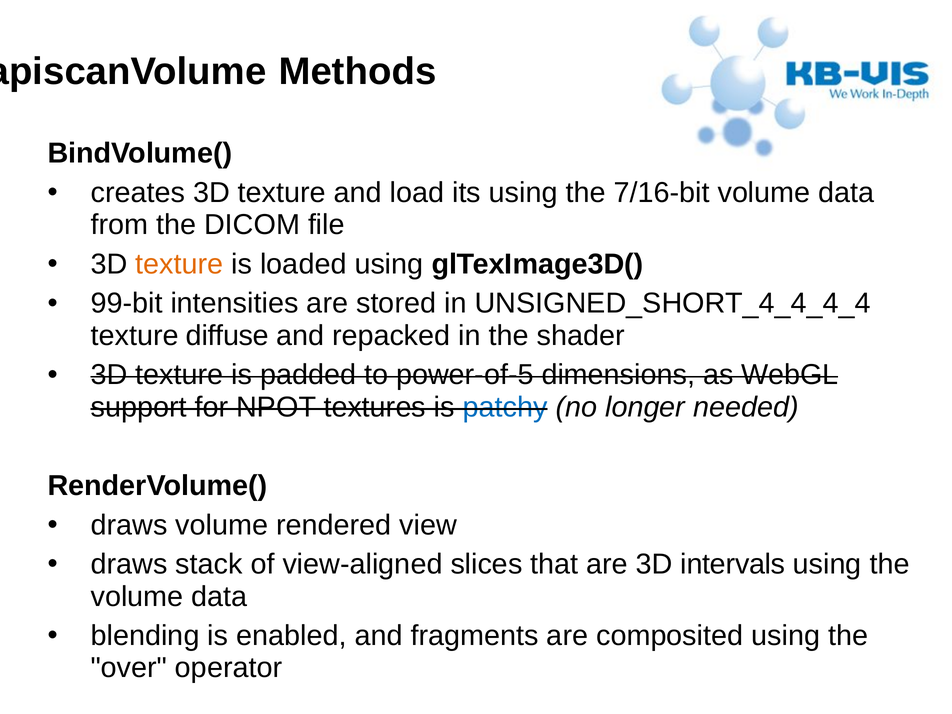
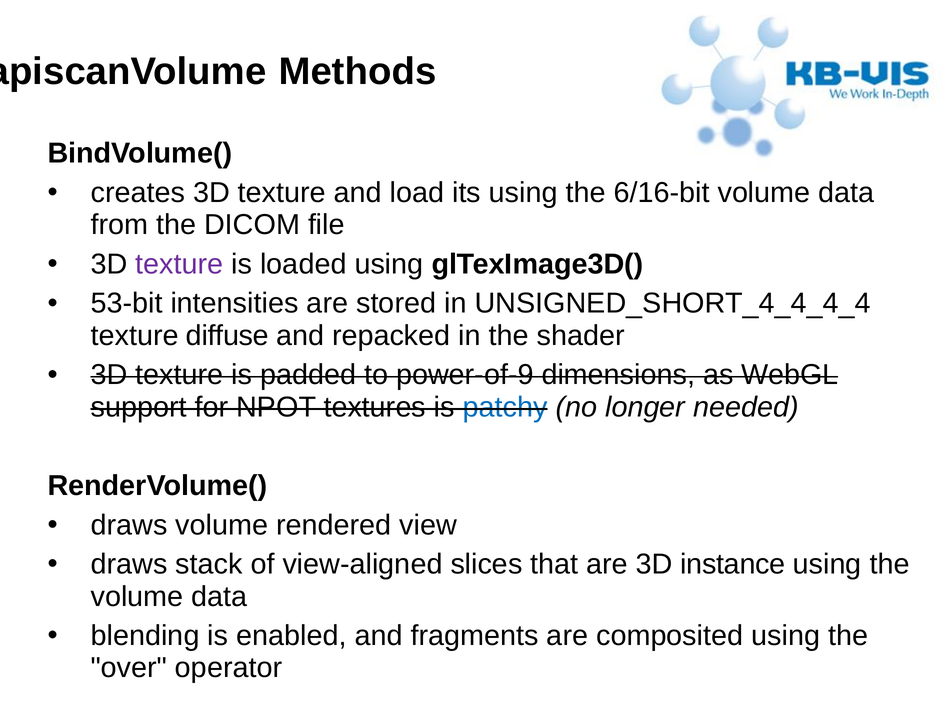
7/16-bit: 7/16-bit -> 6/16-bit (662, 193)
texture colour: orange -> purple (179, 264)
99-bit: 99-bit -> 53-bit (127, 303)
power-of-5: power-of-5 -> power-of-9 (465, 375)
intervals: intervals -> instance (733, 564)
